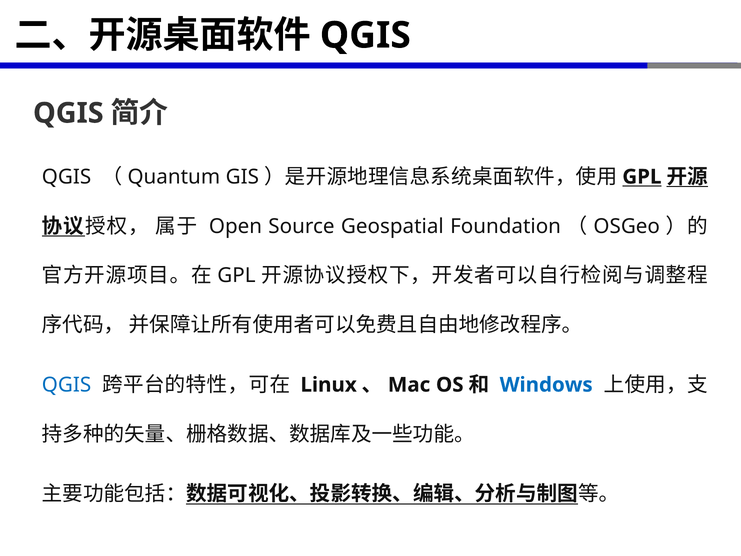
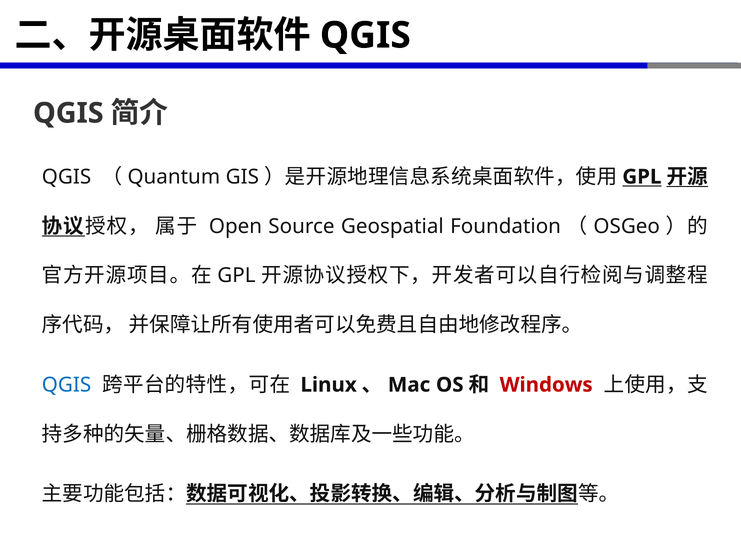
Windows colour: blue -> red (546, 385)
